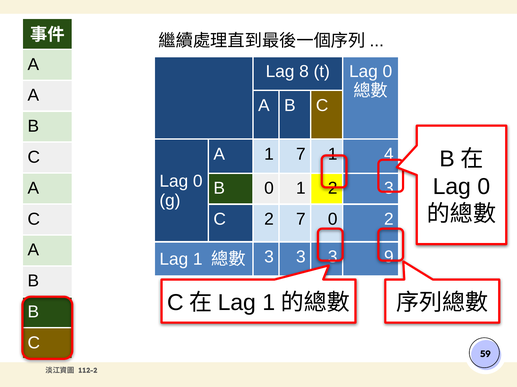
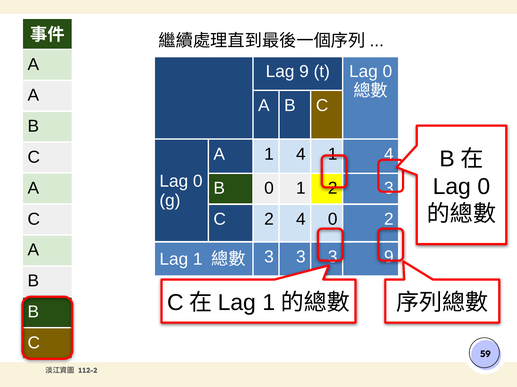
Lag 8: 8 -> 9 (304, 72)
A 1 7: 7 -> 4 (301, 154)
2 7: 7 -> 4 (301, 220)
